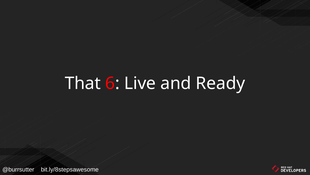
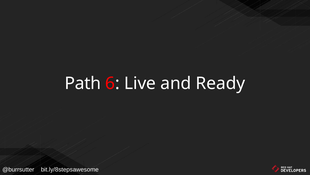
That: That -> Path (83, 83)
